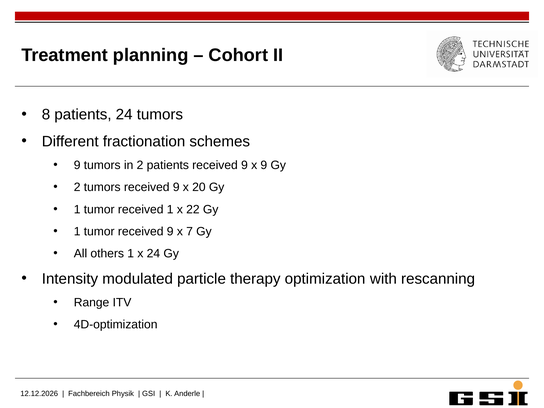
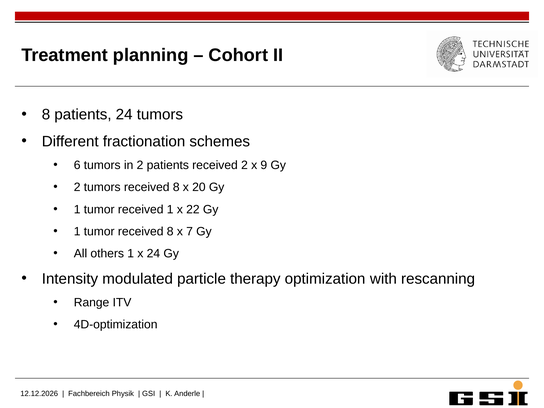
9: 9 -> 6 (77, 165)
patients received 9: 9 -> 2 (244, 165)
tumors received 9: 9 -> 8 (176, 187)
tumor received 9: 9 -> 8 (170, 232)
